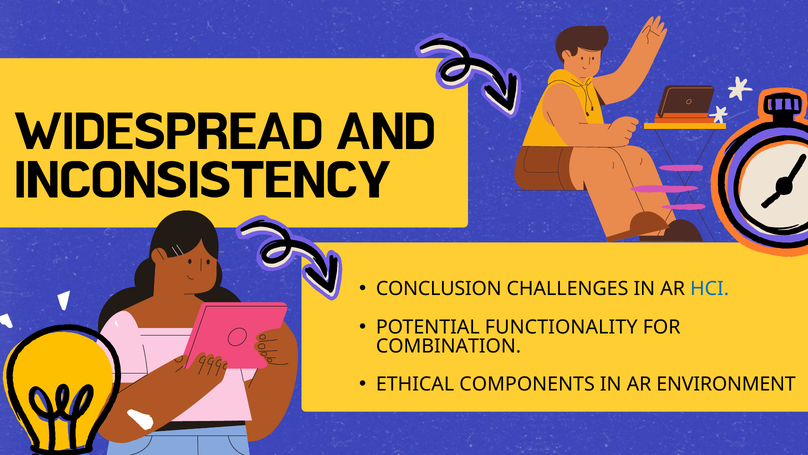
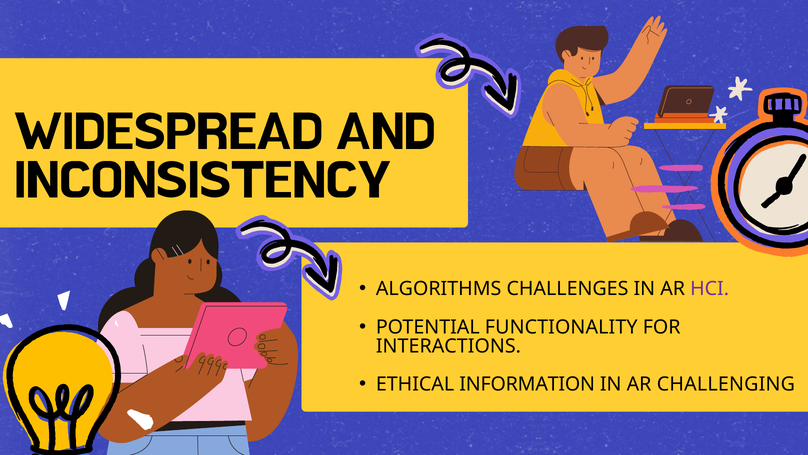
CONCLUSION: CONCLUSION -> ALGORITHMS (439, 289)
HCI colour: blue -> purple (710, 289)
COMBINATION: COMBINATION -> INTERACTIONS (448, 346)
COMPONENTS: COMPONENTS -> INFORMATION (527, 384)
ENVIRONMENT: ENVIRONMENT -> CHALLENGING (726, 384)
